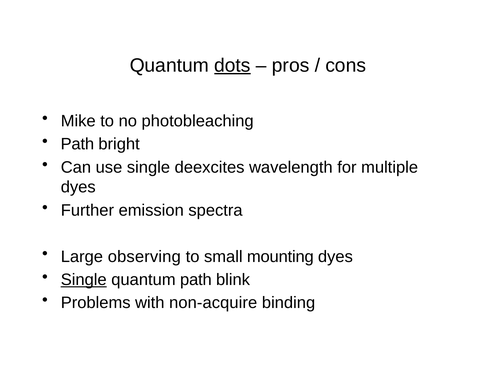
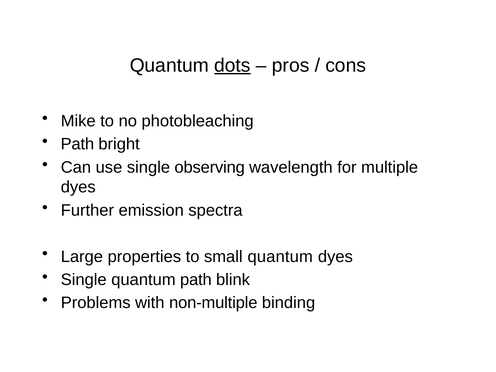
deexcites: deexcites -> observing (210, 167)
observing: observing -> properties (144, 257)
small mounting: mounting -> quantum (280, 257)
Single underline: present -> none (84, 280)
non-acquire: non-acquire -> non-multiple (213, 303)
